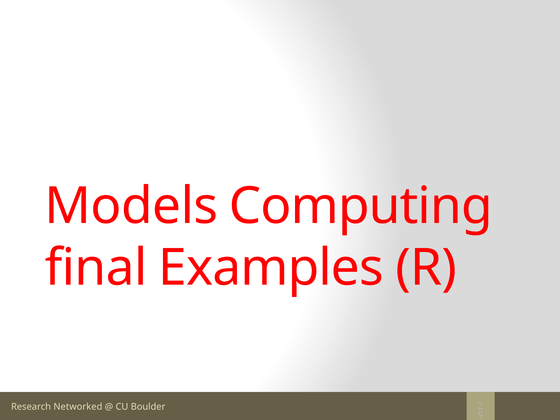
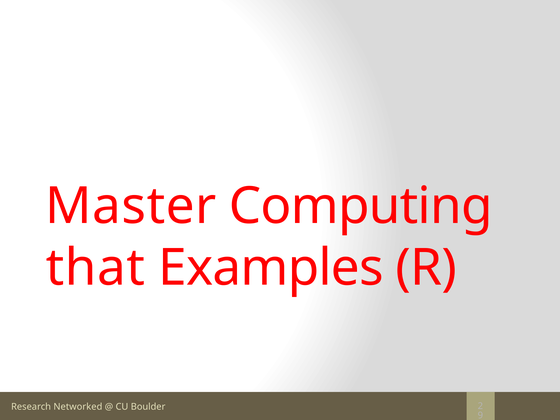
Models: Models -> Master (131, 206)
final: final -> that (95, 268)
